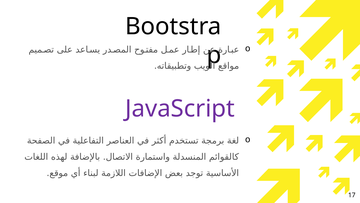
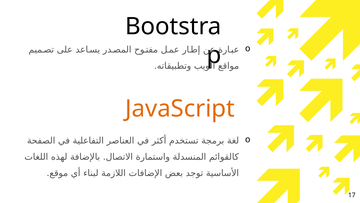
JavaScript colour: purple -> orange (180, 108)
